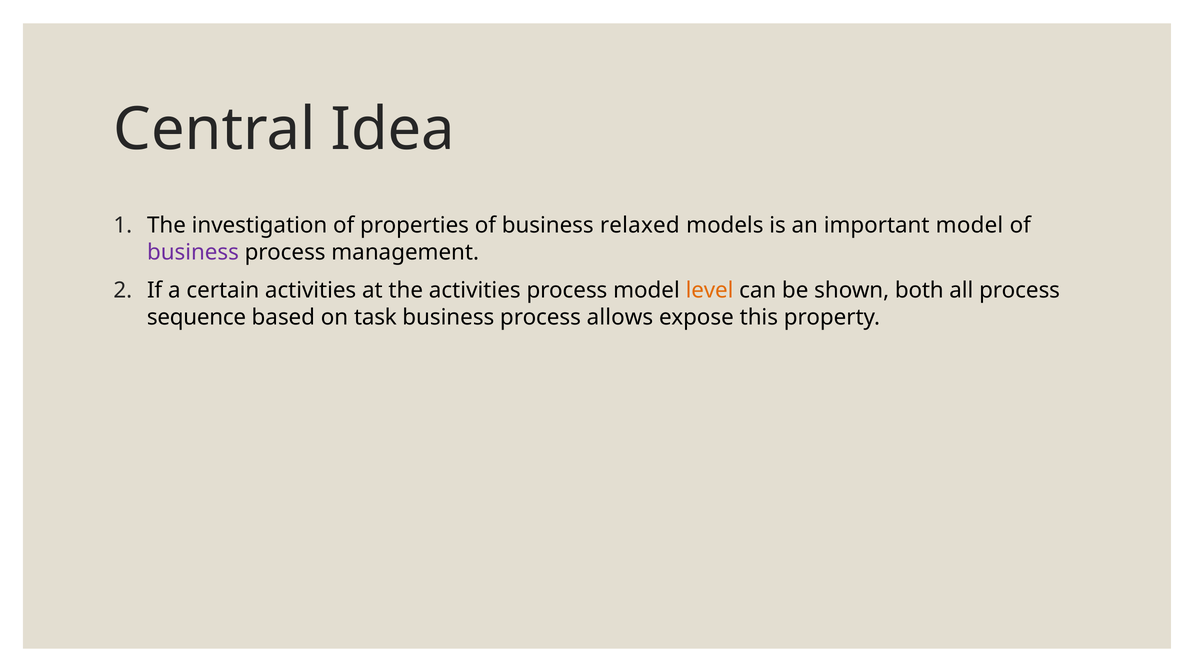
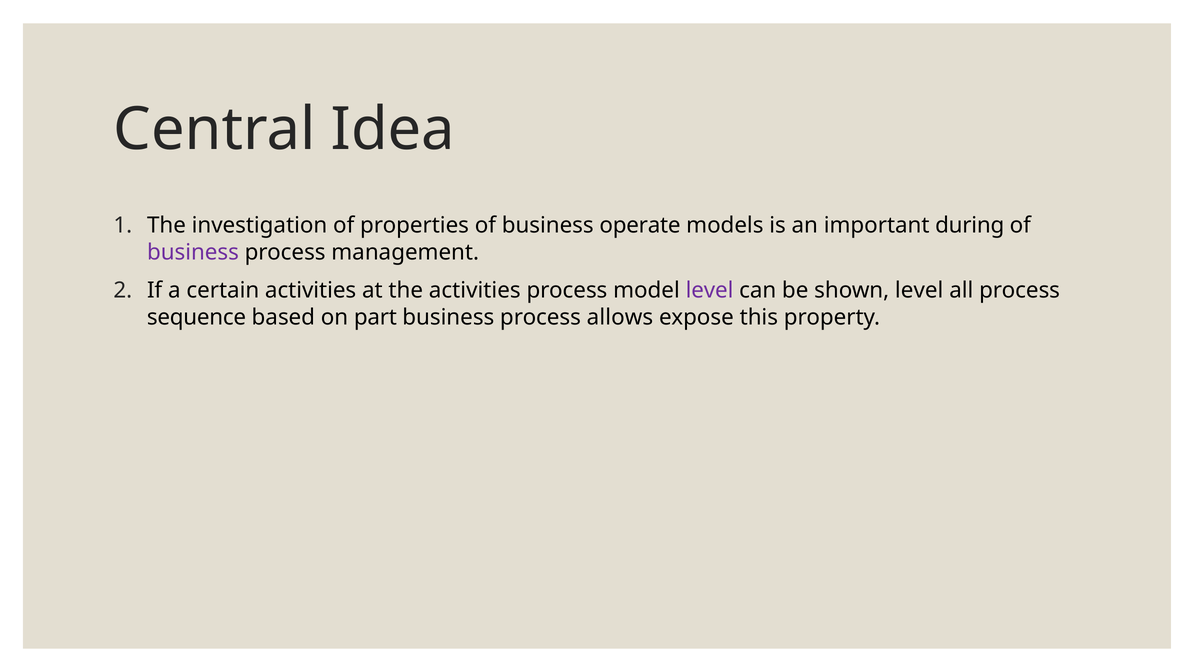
relaxed: relaxed -> operate (640, 225)
important model: model -> during (970, 225)
level colour: orange -> purple (710, 290)
shown both: both -> level (919, 290)
task: task -> part (375, 317)
